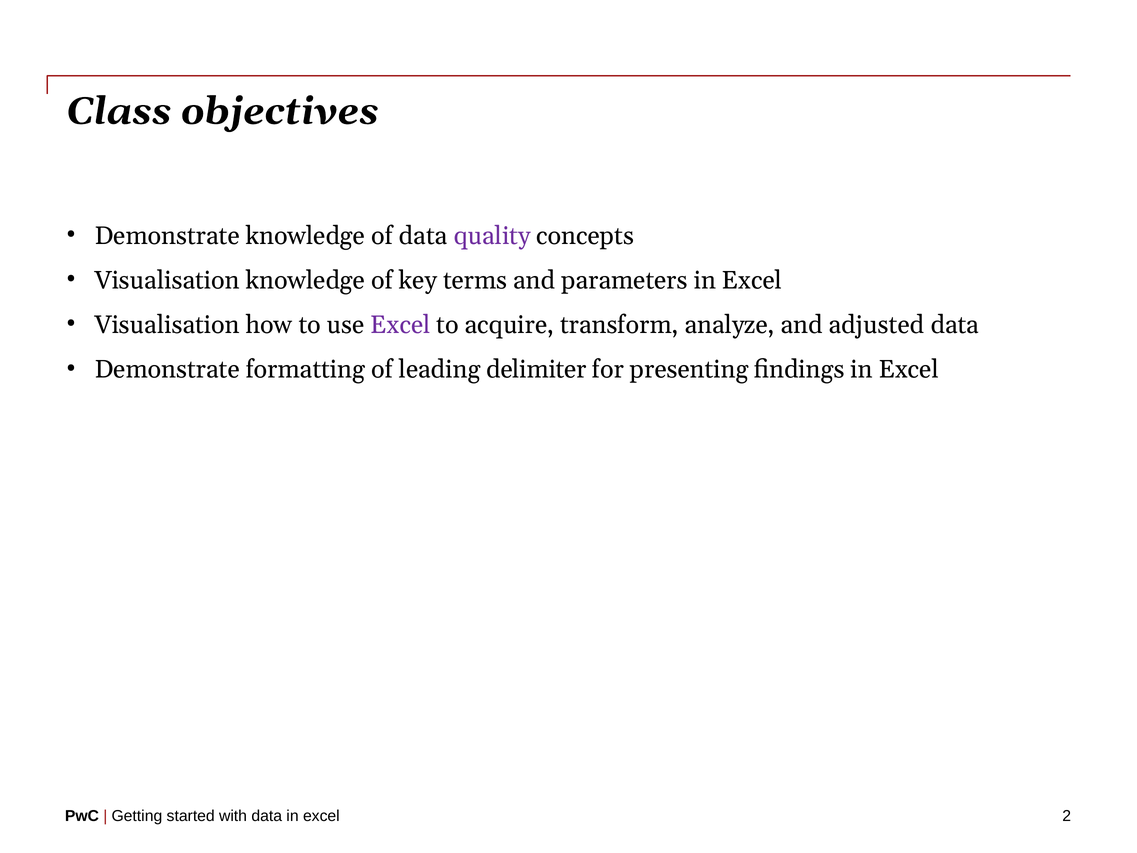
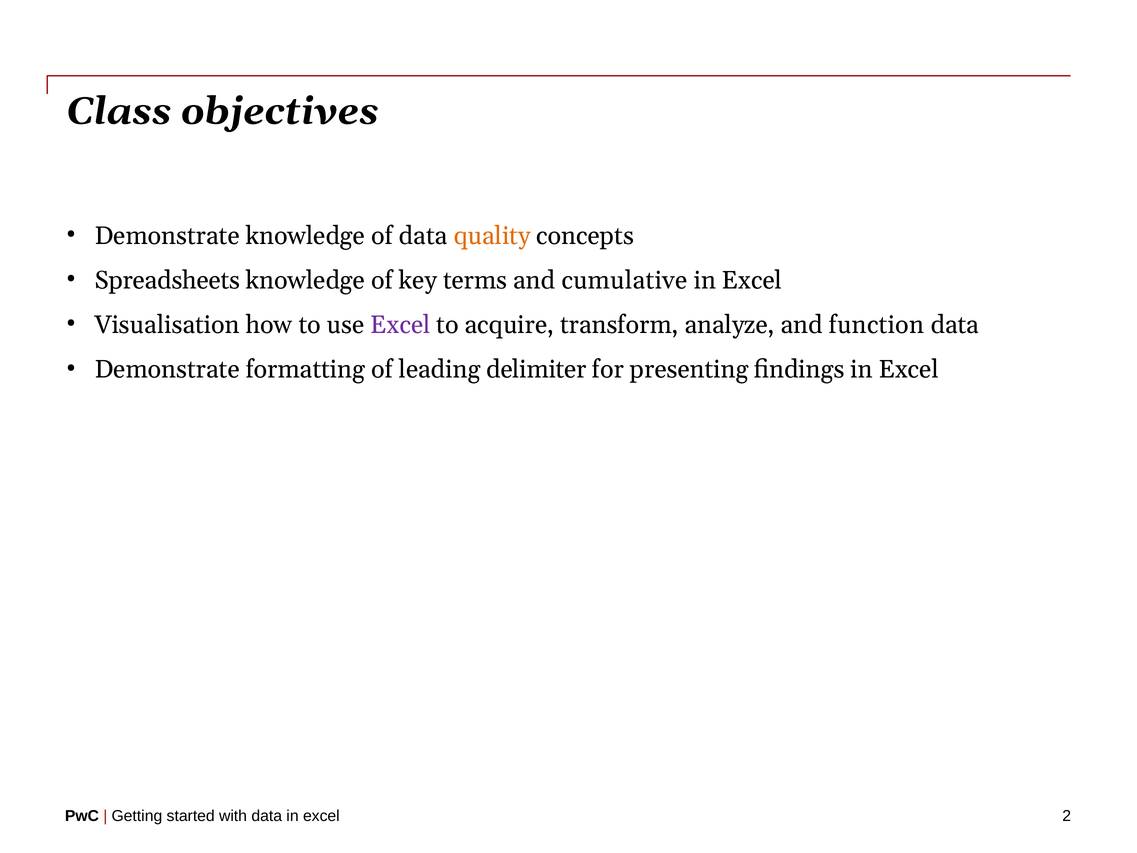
quality colour: purple -> orange (492, 236)
Visualisation: Visualisation -> Spreadsheets (167, 280)
parameters: parameters -> cumulative (624, 280)
adjusted: adjusted -> function (876, 325)
